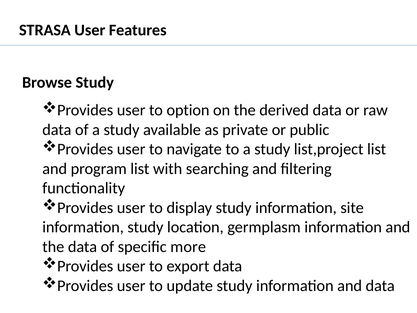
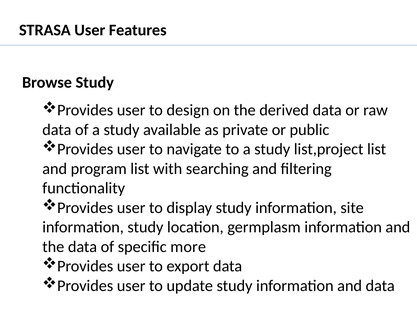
option: option -> design (188, 110)
